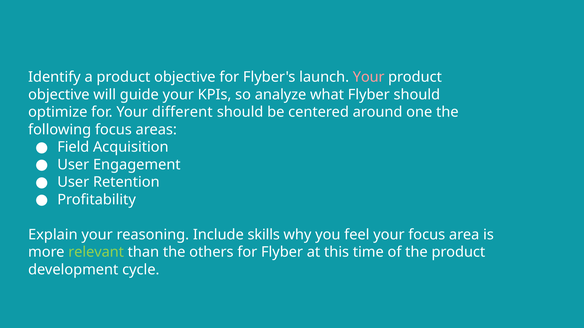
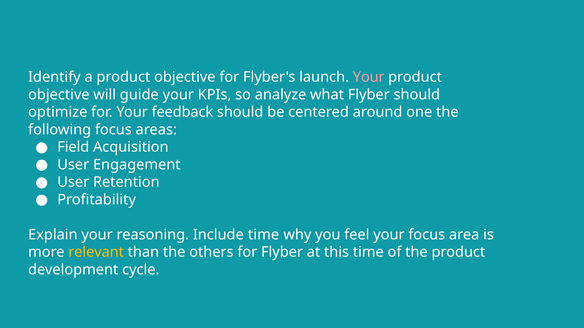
different: different -> feedback (182, 112)
Include skills: skills -> time (264, 235)
relevant colour: light green -> yellow (96, 252)
